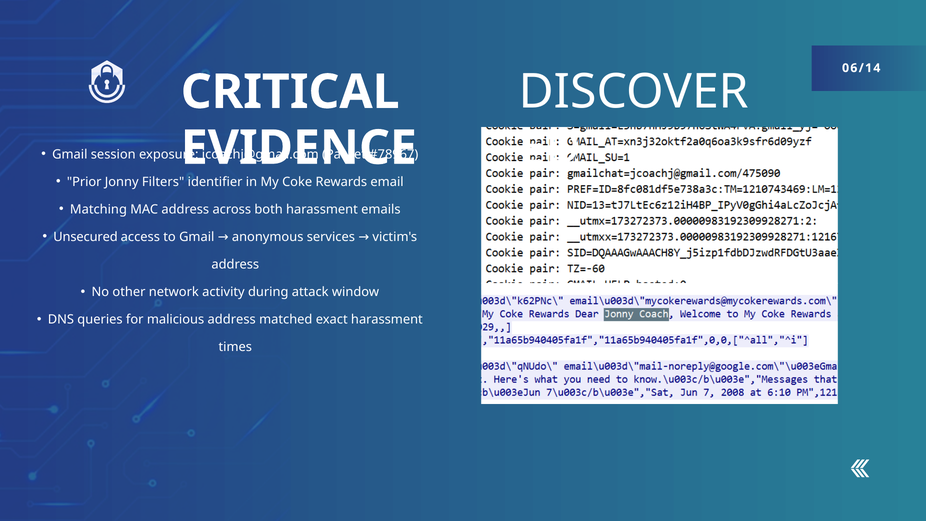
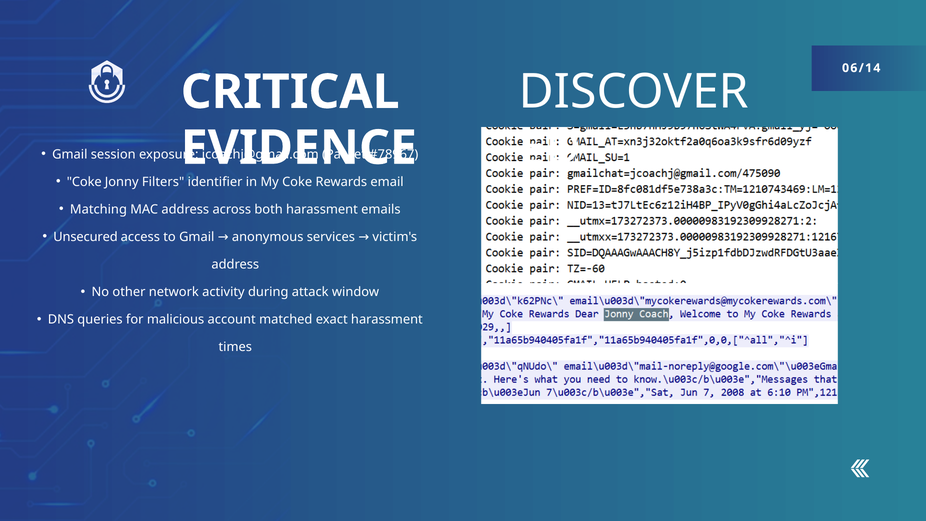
Prior: Prior -> Coke (84, 182)
malicious address: address -> account (232, 319)
